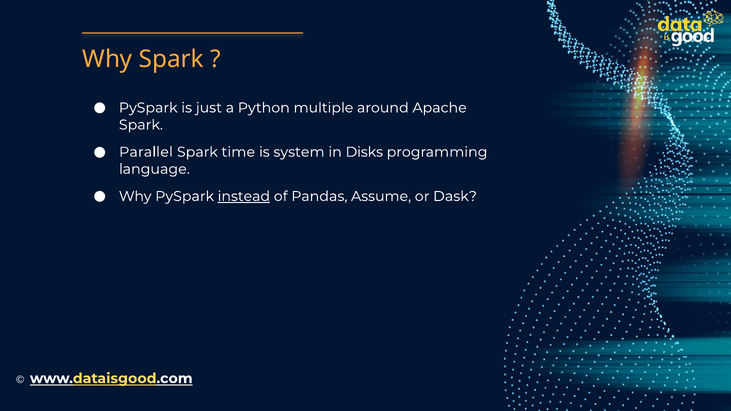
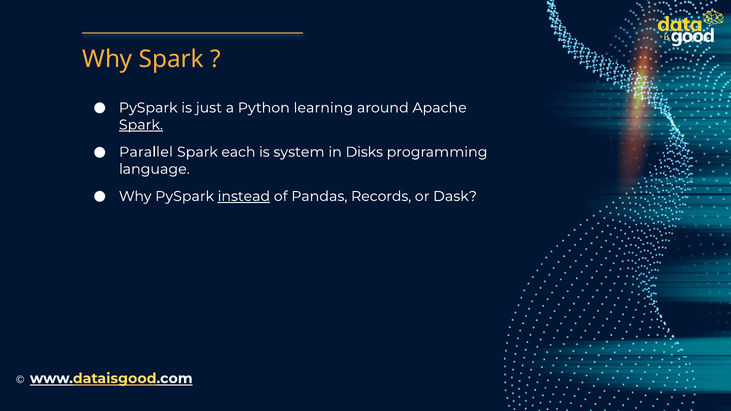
multiple: multiple -> learning (323, 108)
Spark underline: none -> present (141, 125)
time: time -> each (238, 152)
Assume: Assume -> Records (381, 196)
